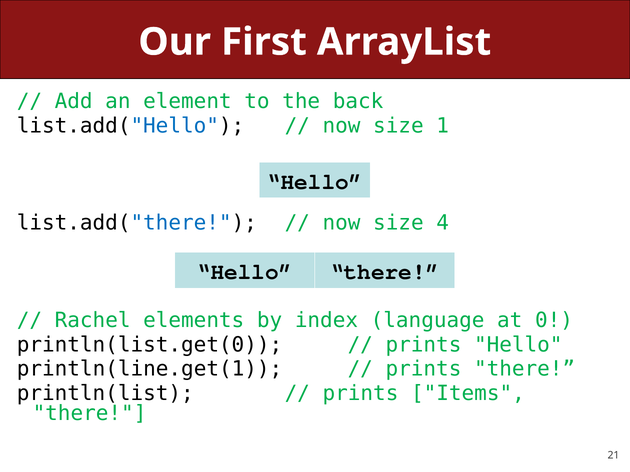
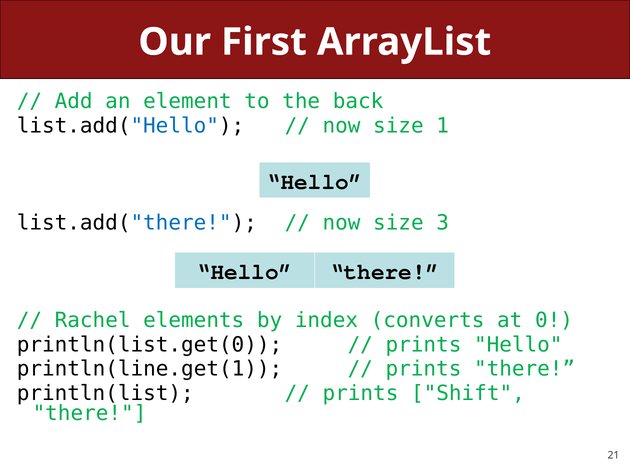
4: 4 -> 3 (443, 223)
language: language -> converts (428, 321)
Items: Items -> Shift (468, 394)
